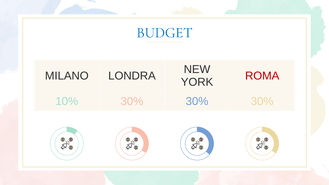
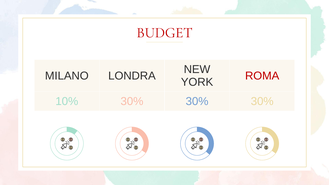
BUDGET colour: blue -> red (164, 32)
